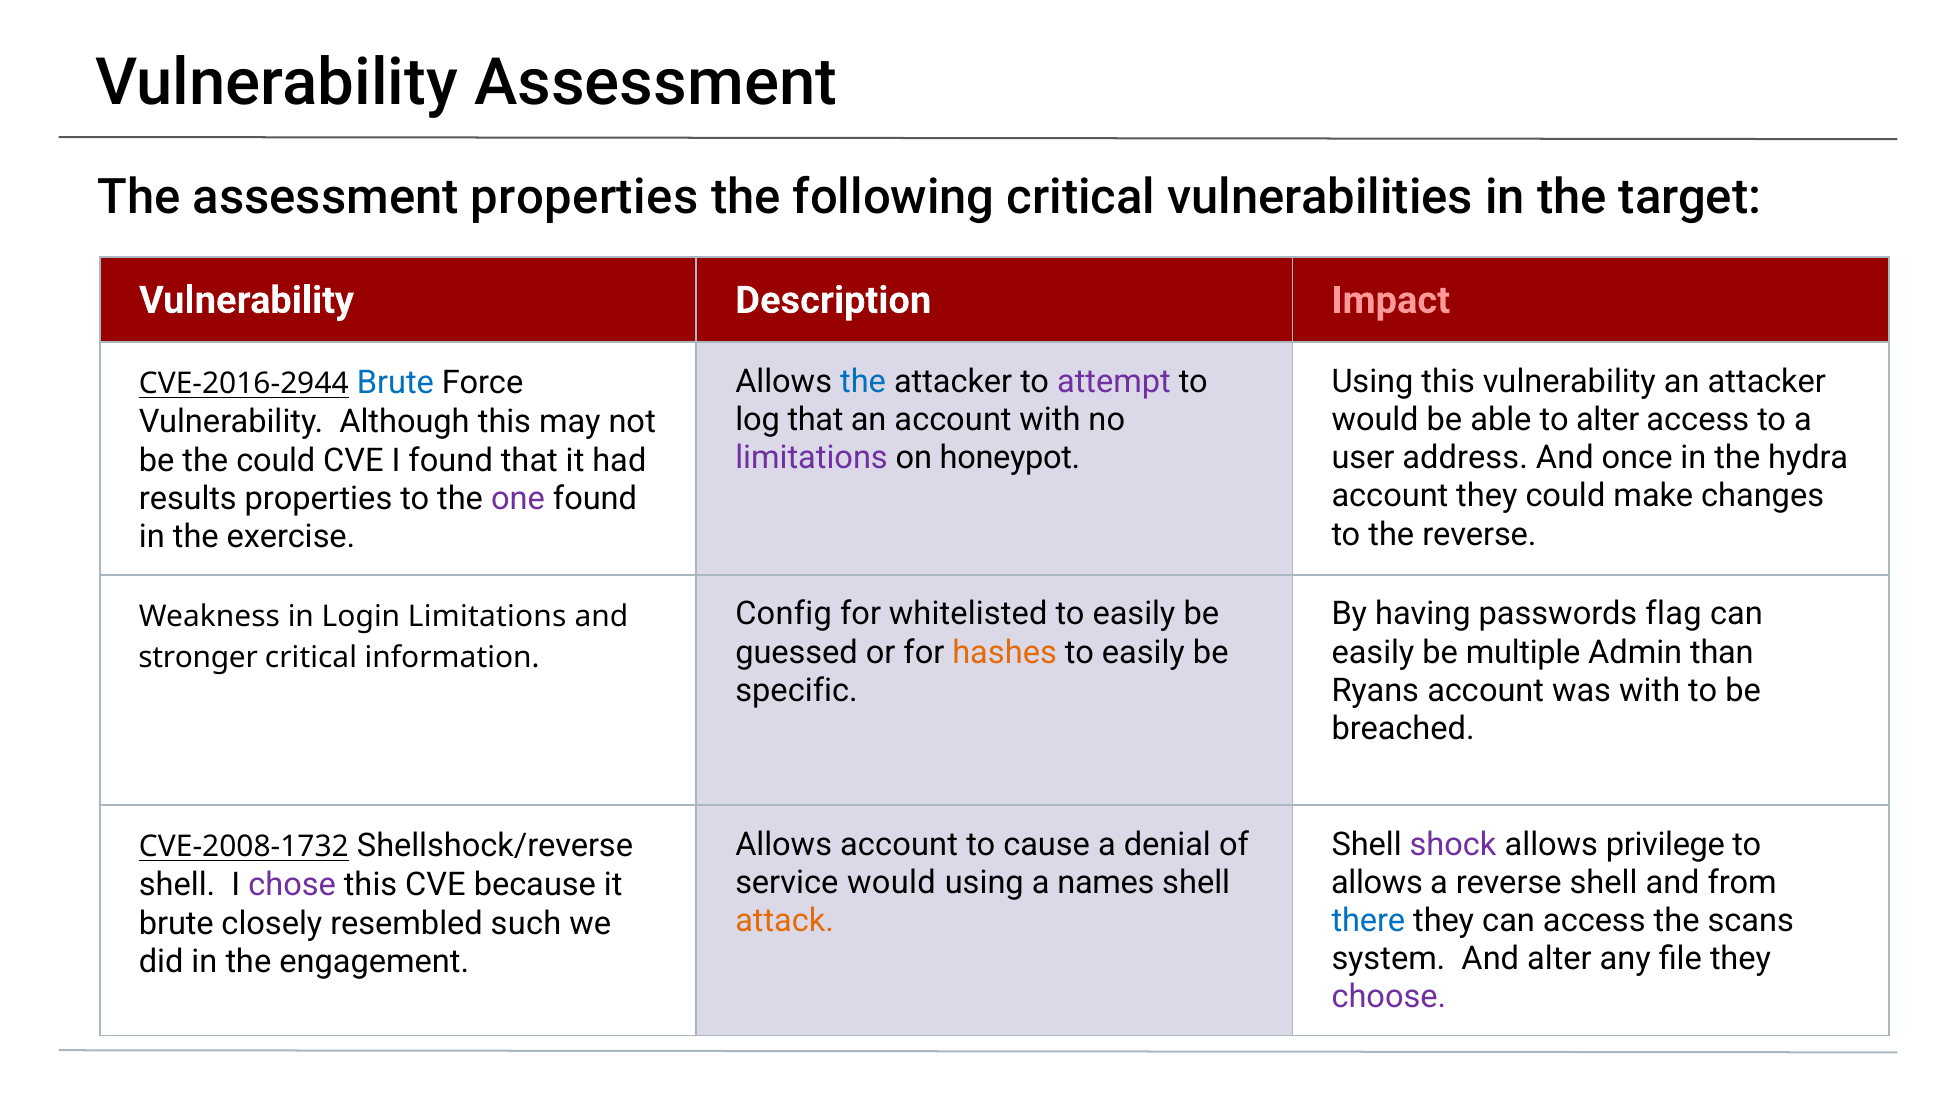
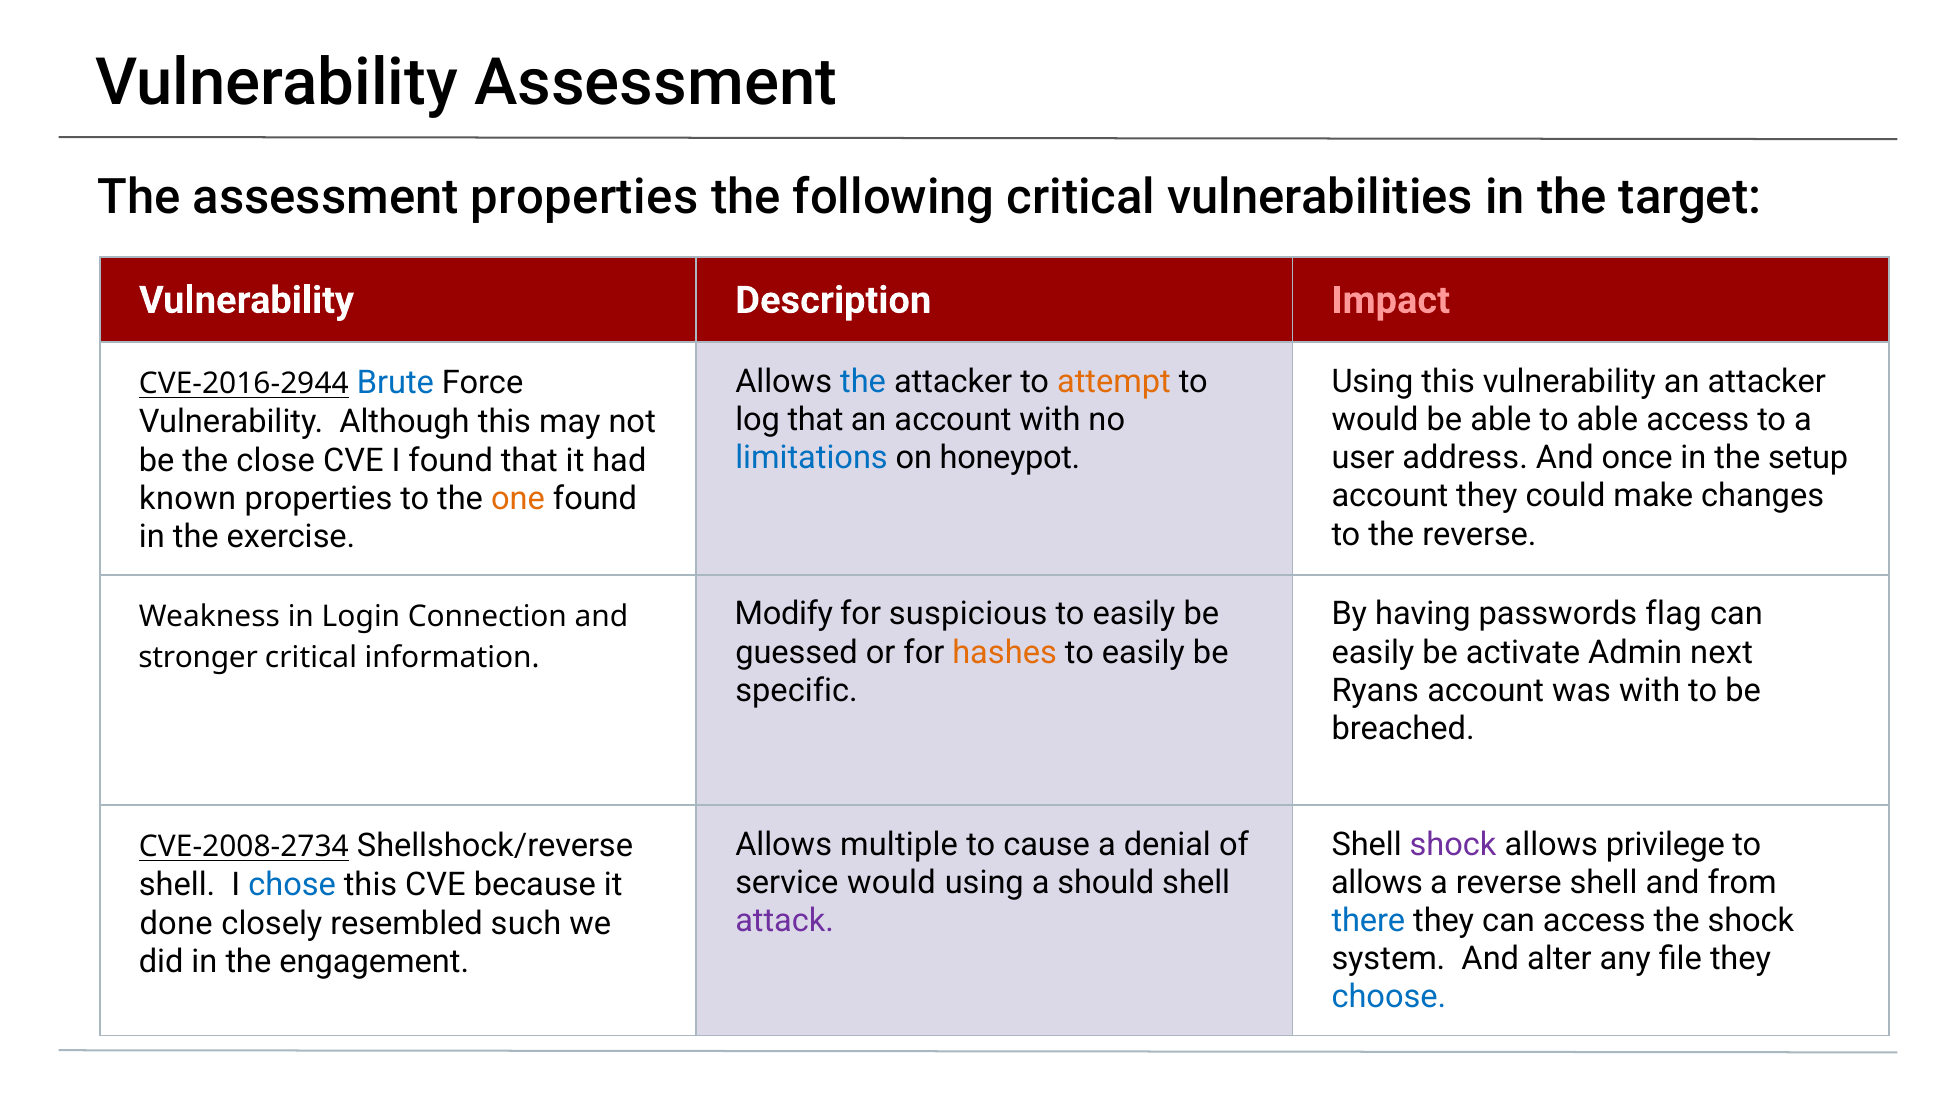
attempt colour: purple -> orange (1114, 381)
to alter: alter -> able (1607, 419)
limitations colour: purple -> blue (812, 458)
hydra: hydra -> setup (1808, 458)
the could: could -> close (276, 460)
results: results -> known (188, 498)
one colour: purple -> orange (518, 498)
Config: Config -> Modify (784, 614)
whitelisted: whitelisted -> suspicious (968, 614)
Limitations: Limitations -> Connection (487, 616)
multiple: multiple -> activate (1523, 652)
than: than -> next (1722, 652)
Allows account: account -> multiple (899, 844)
CVE-2008-1732: CVE-2008-1732 -> CVE-2008-2734 (244, 846)
names: names -> should (1106, 882)
chose colour: purple -> blue (292, 885)
attack colour: orange -> purple (785, 920)
the scans: scans -> shock (1751, 920)
brute: brute -> done (176, 923)
choose colour: purple -> blue (1389, 997)
